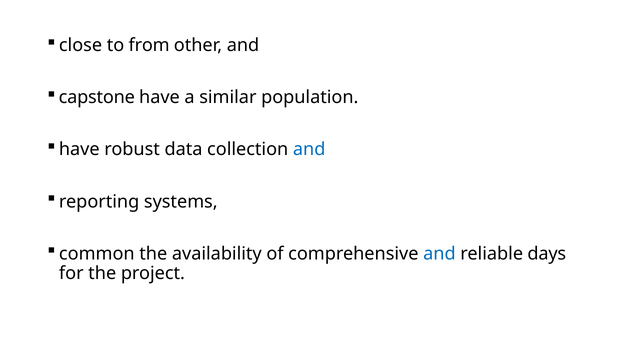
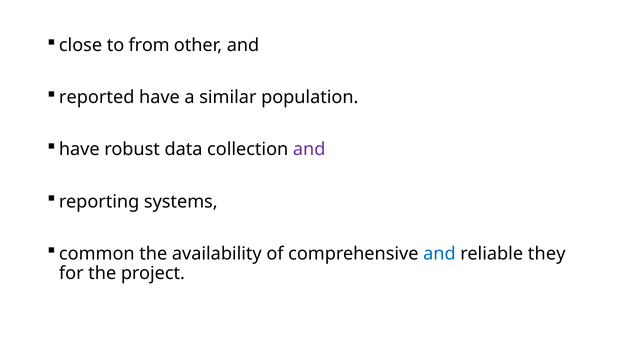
capstone: capstone -> reported (97, 98)
and colour: blue -> purple (309, 150)
days: days -> they (547, 254)
